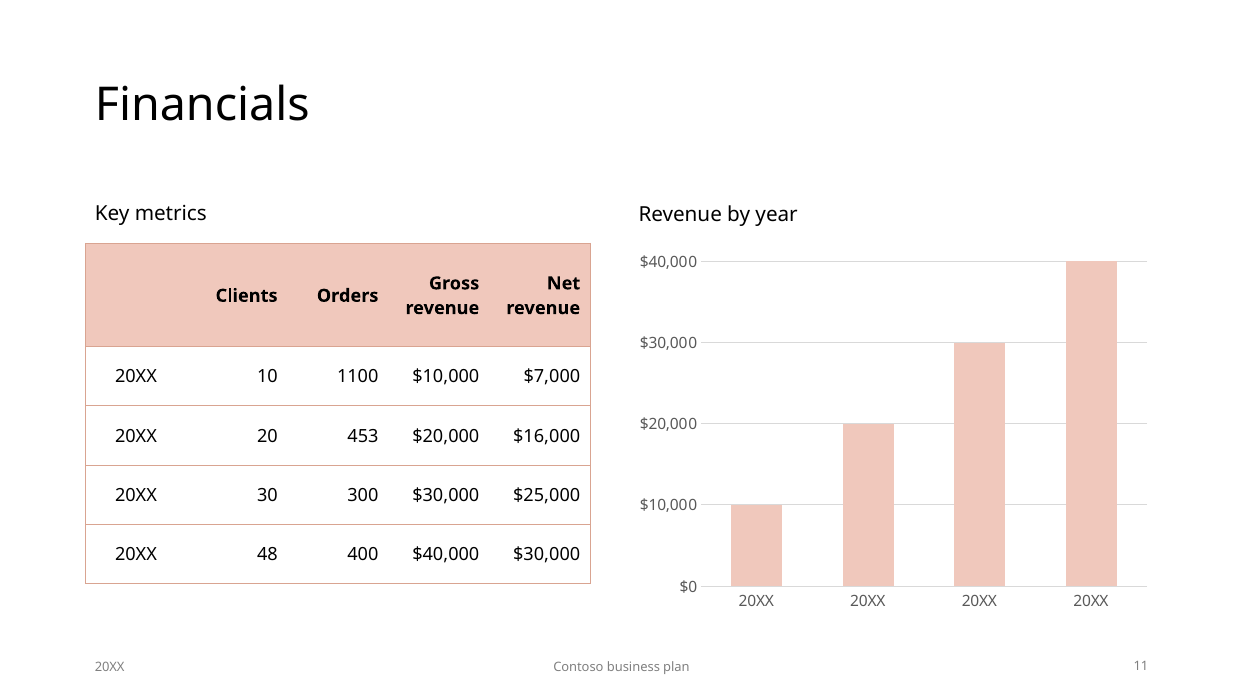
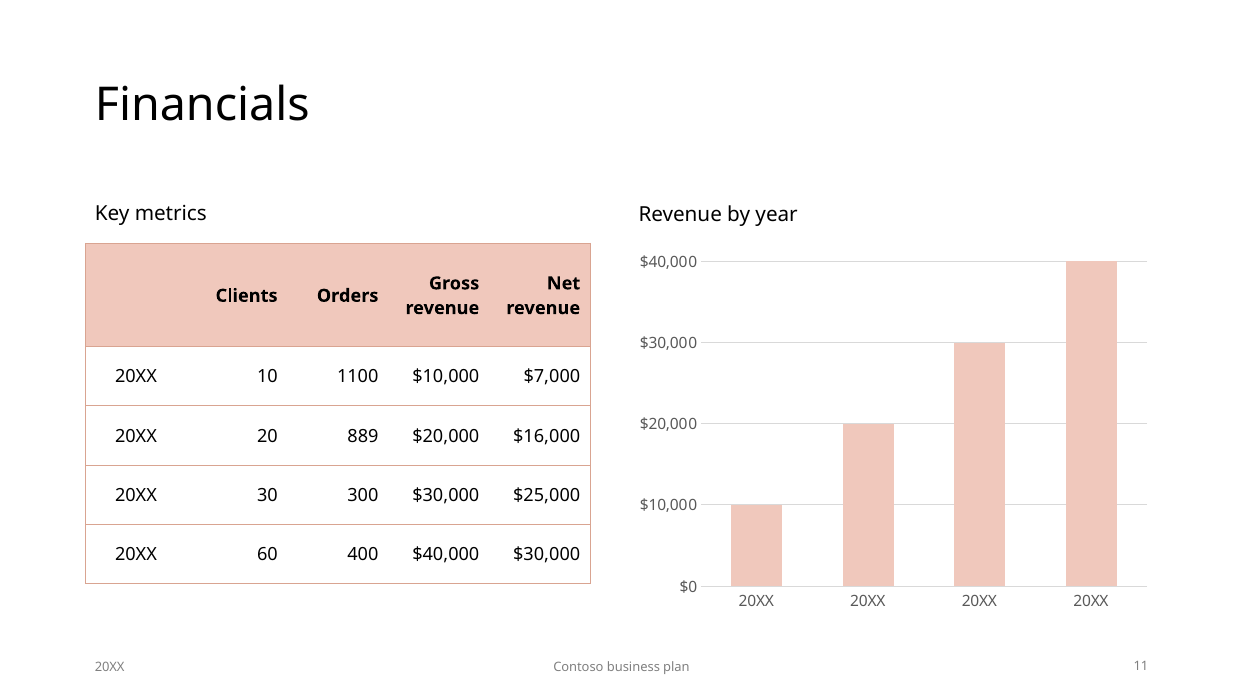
453: 453 -> 889 (363, 436)
48: 48 -> 60 (267, 555)
